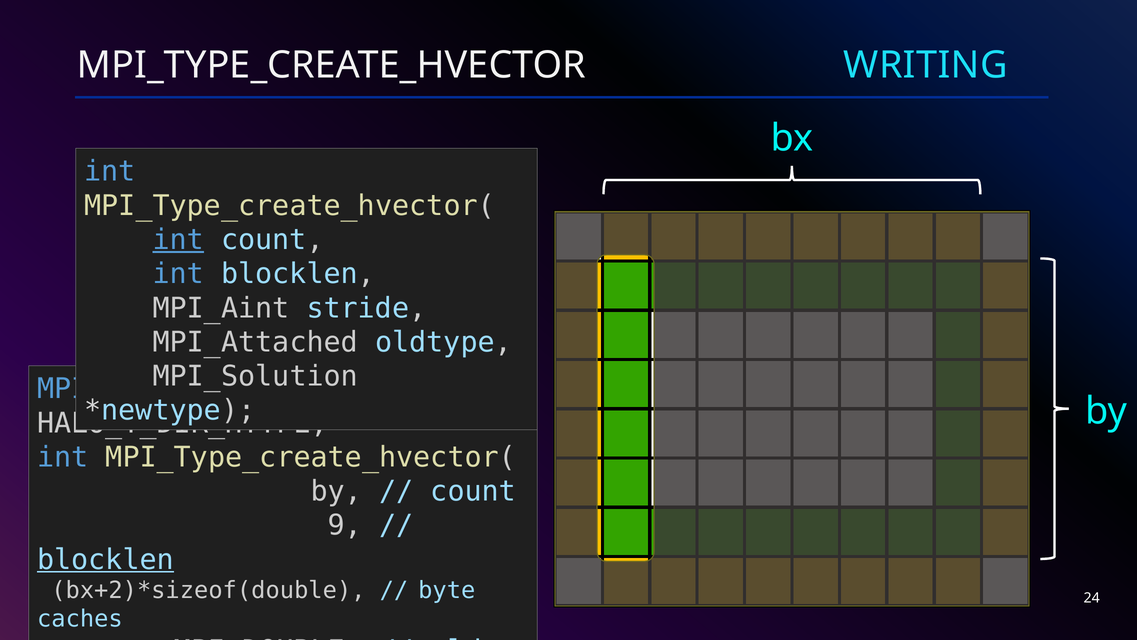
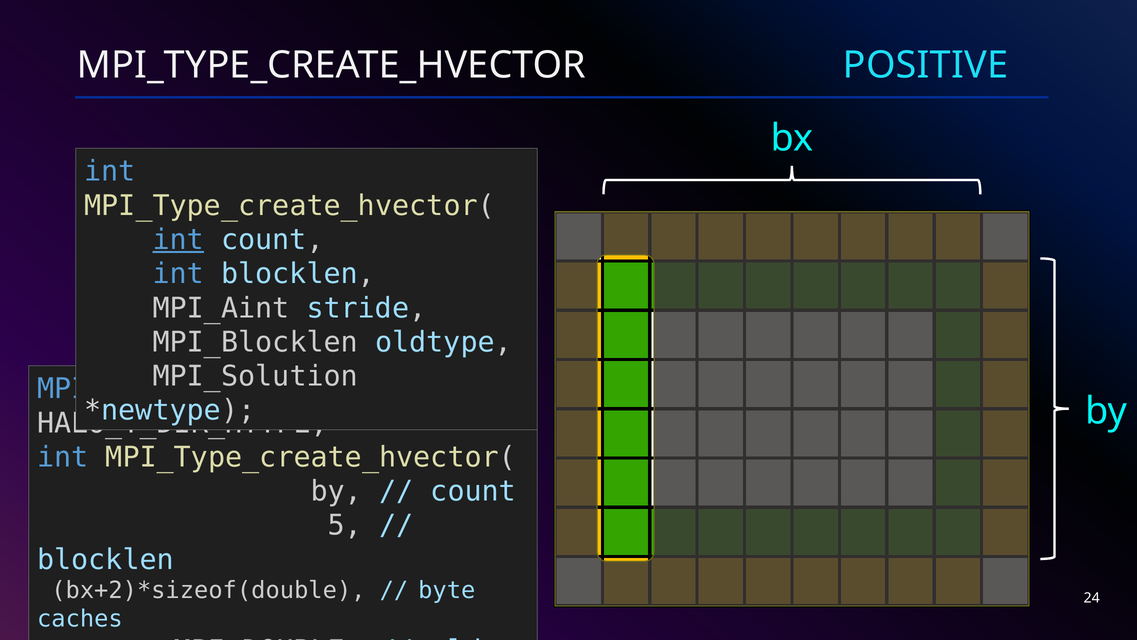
WRITING: WRITING -> POSITIVE (926, 65)
MPI_Attached: MPI_Attached -> MPI_Blocklen (255, 342)
9: 9 -> 5 (345, 525)
blocklen underline: present -> none (105, 559)
